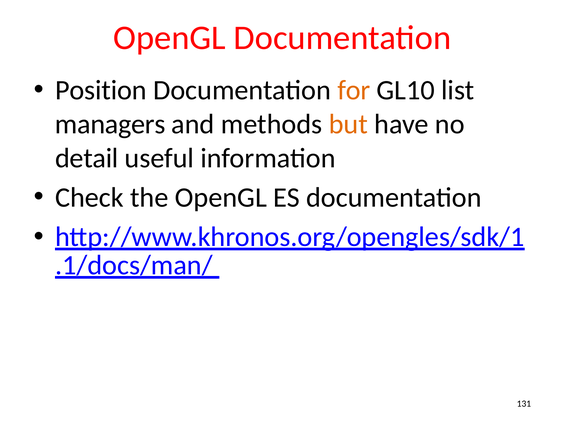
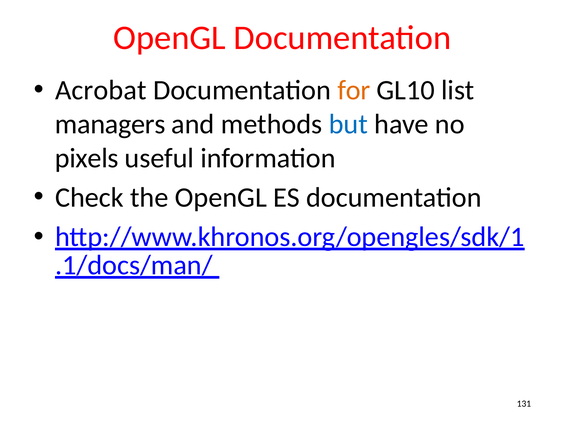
Position: Position -> Acrobat (101, 91)
but colour: orange -> blue (348, 124)
detail: detail -> pixels (87, 158)
